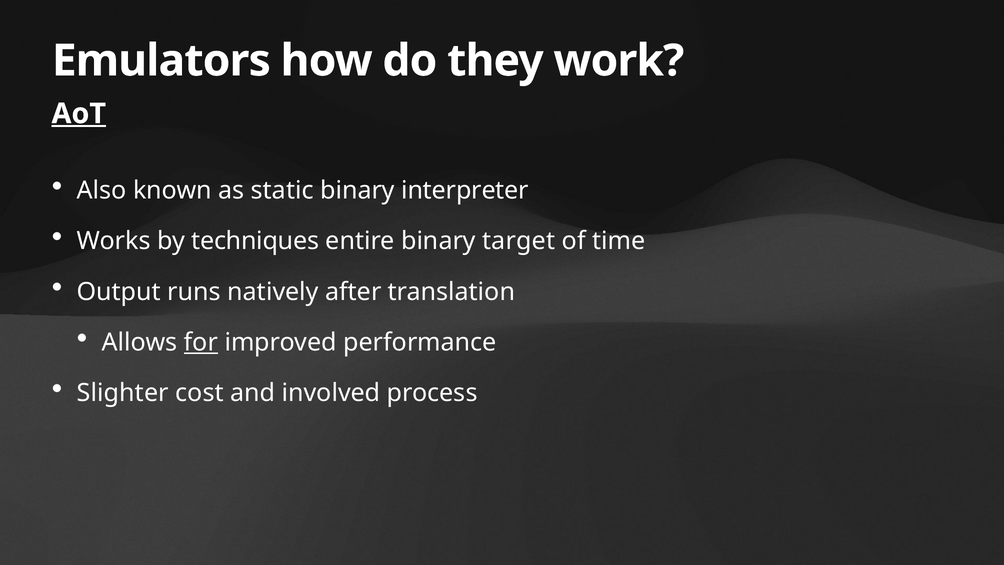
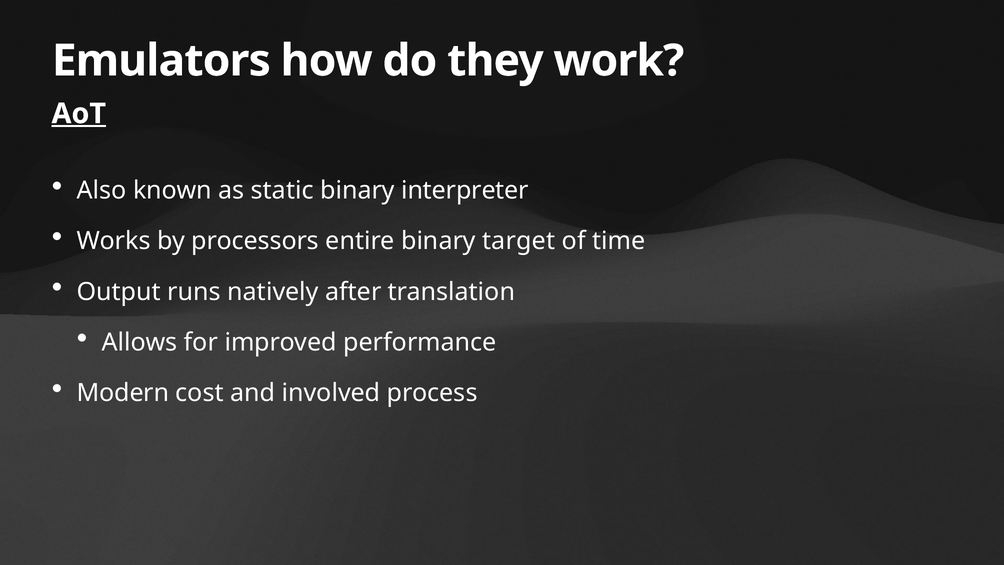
techniques: techniques -> processors (255, 241)
for underline: present -> none (201, 342)
Slighter: Slighter -> Modern (123, 393)
